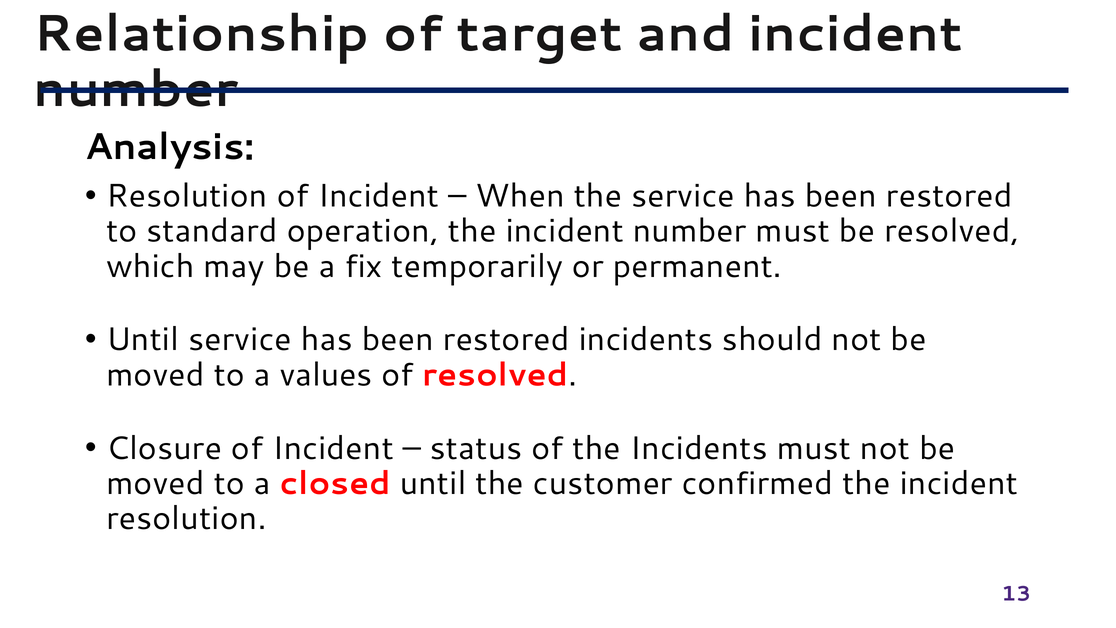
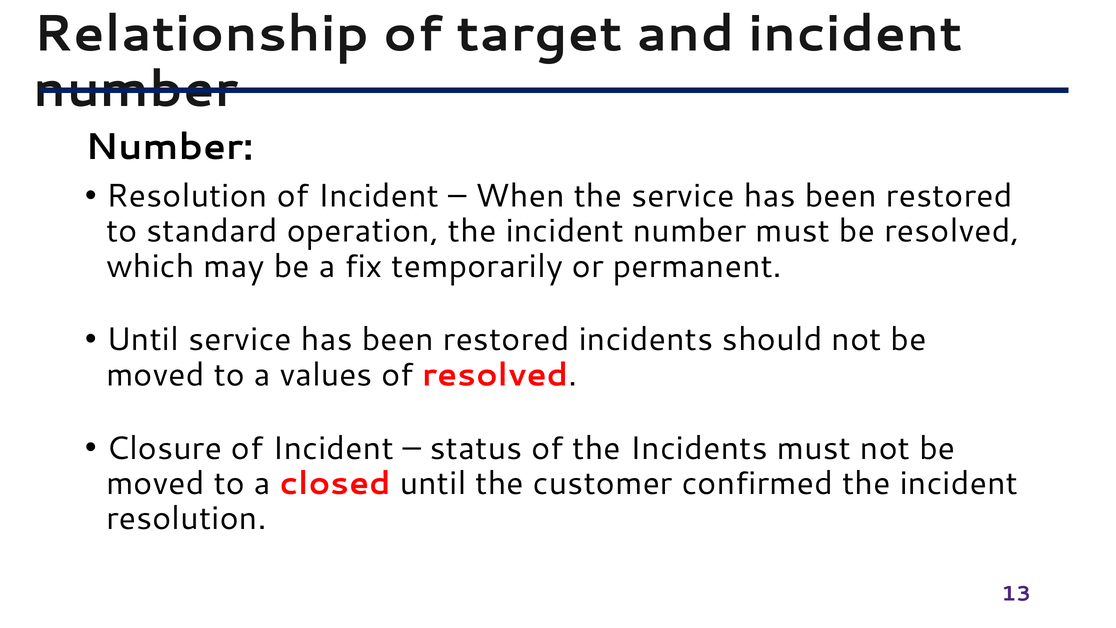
Analysis: Analysis -> Number (169, 147)
